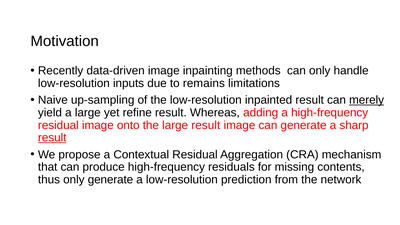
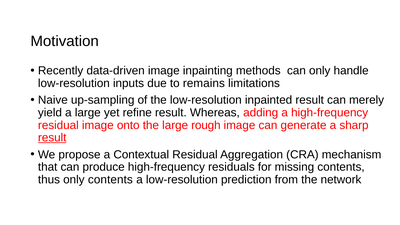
merely underline: present -> none (367, 100)
large result: result -> rough (206, 125)
only generate: generate -> contents (110, 180)
